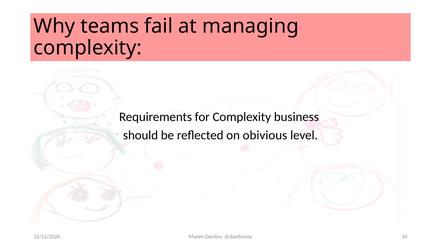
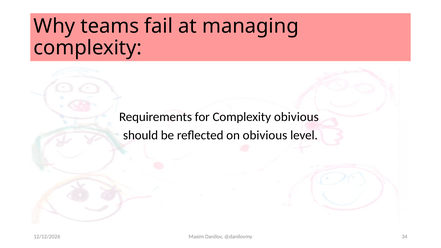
Complexity business: business -> obivious (296, 117)
